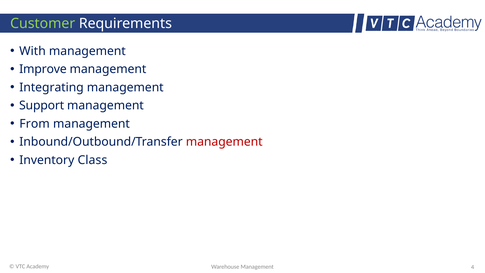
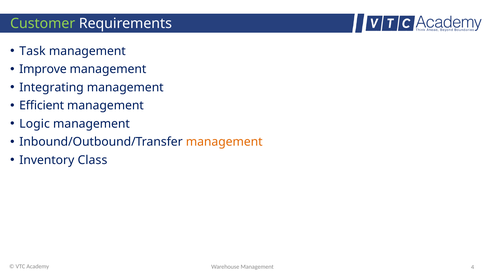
With: With -> Task (32, 51)
Support: Support -> Efficient (42, 105)
From: From -> Logic (35, 124)
management colour: red -> orange (224, 142)
